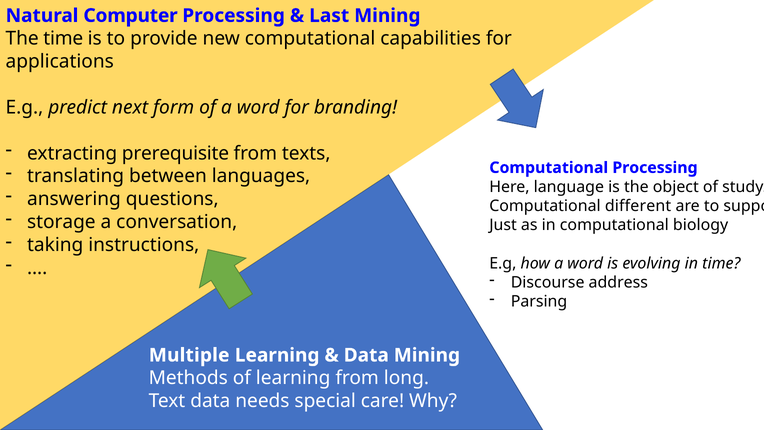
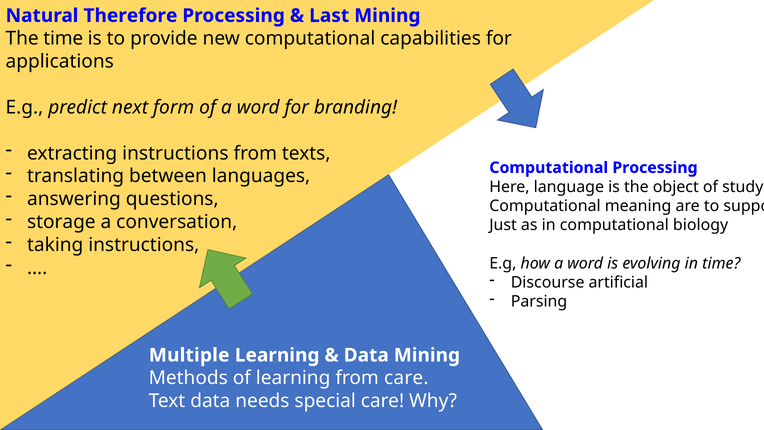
Computer: Computer -> Therefore (130, 16)
extracting prerequisite: prerequisite -> instructions (175, 153)
different: different -> meaning (638, 206)
address: address -> artificial (618, 282)
from long: long -> care (406, 378)
